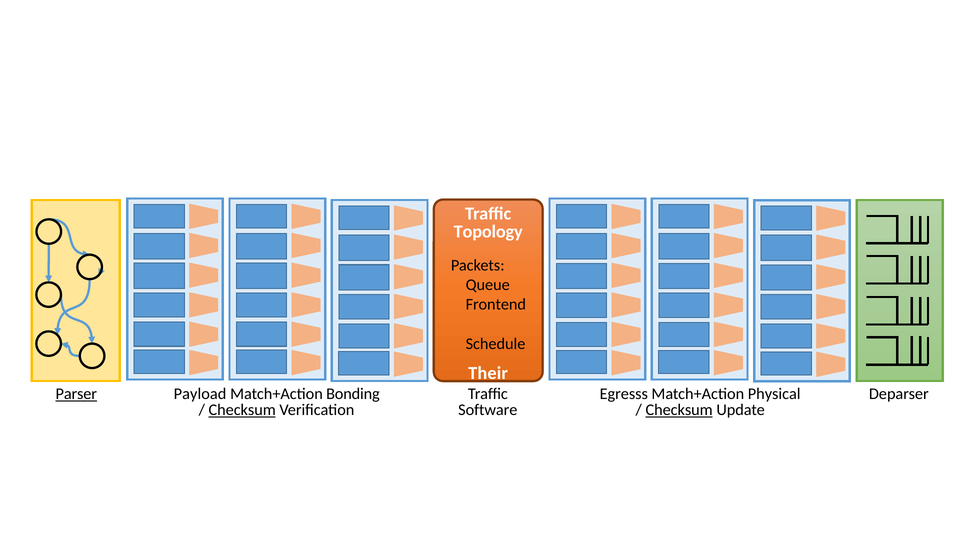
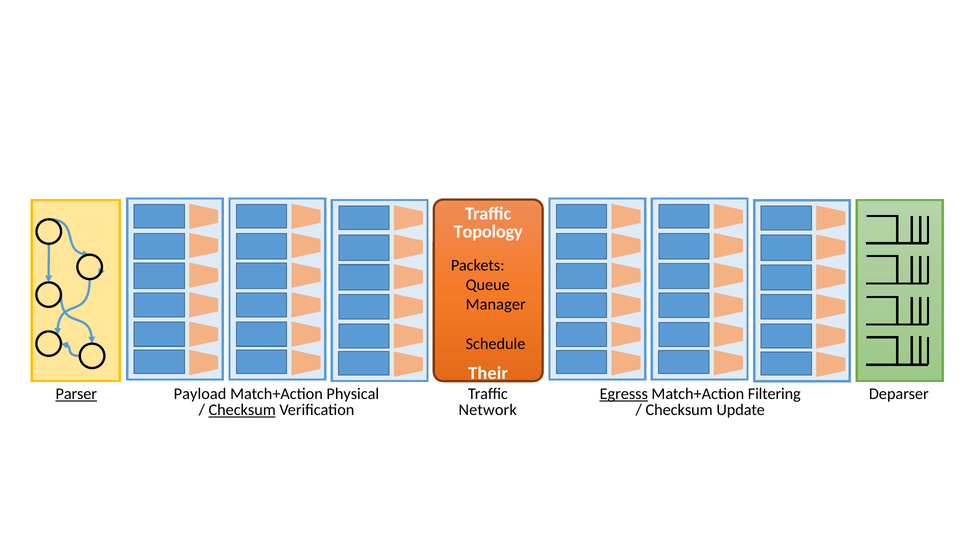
Frontend: Frontend -> Manager (496, 305)
Bonding: Bonding -> Physical (353, 394)
Egresss underline: none -> present (624, 394)
Physical: Physical -> Filtering (774, 394)
Software: Software -> Network (488, 410)
Checksum underline: present -> none (679, 410)
